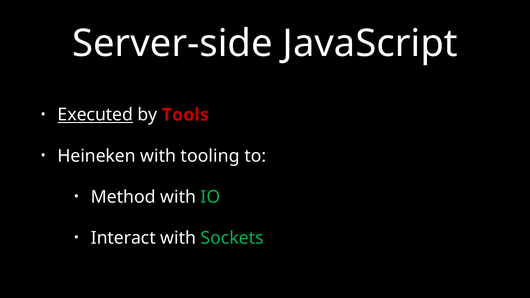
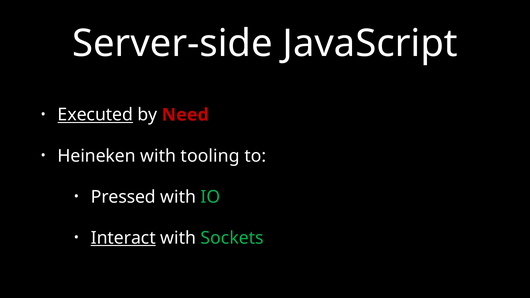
Tools: Tools -> Need (185, 115)
Method: Method -> Pressed (123, 197)
Interact underline: none -> present (123, 238)
